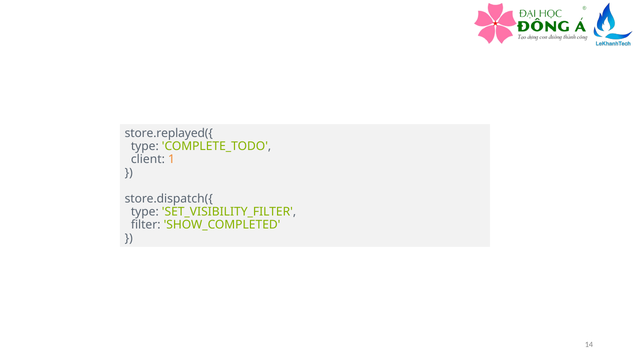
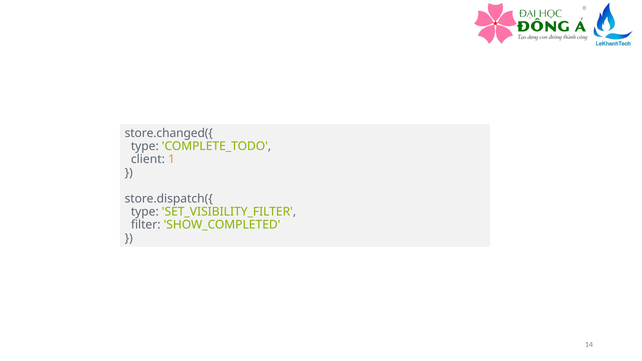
store.replayed({: store.replayed({ -> store.changed({ (169, 133)
